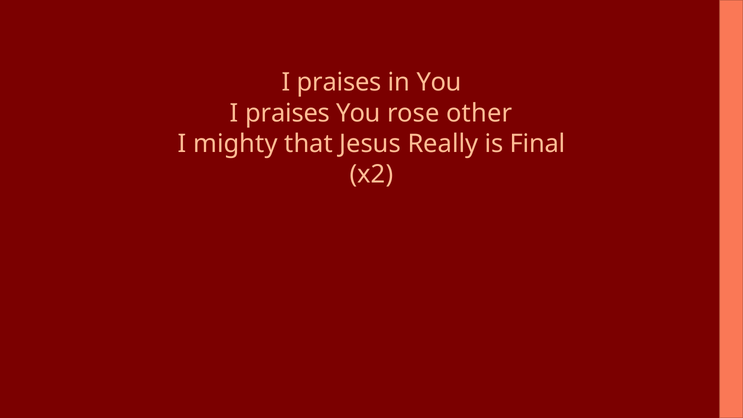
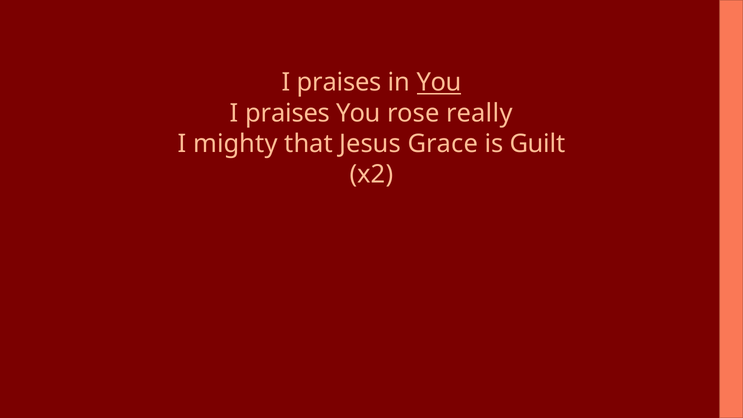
You underline: none -> present (439, 83)
other: other -> really (479, 113)
Really: Really -> Grace (443, 144)
Final: Final -> Guilt (537, 144)
